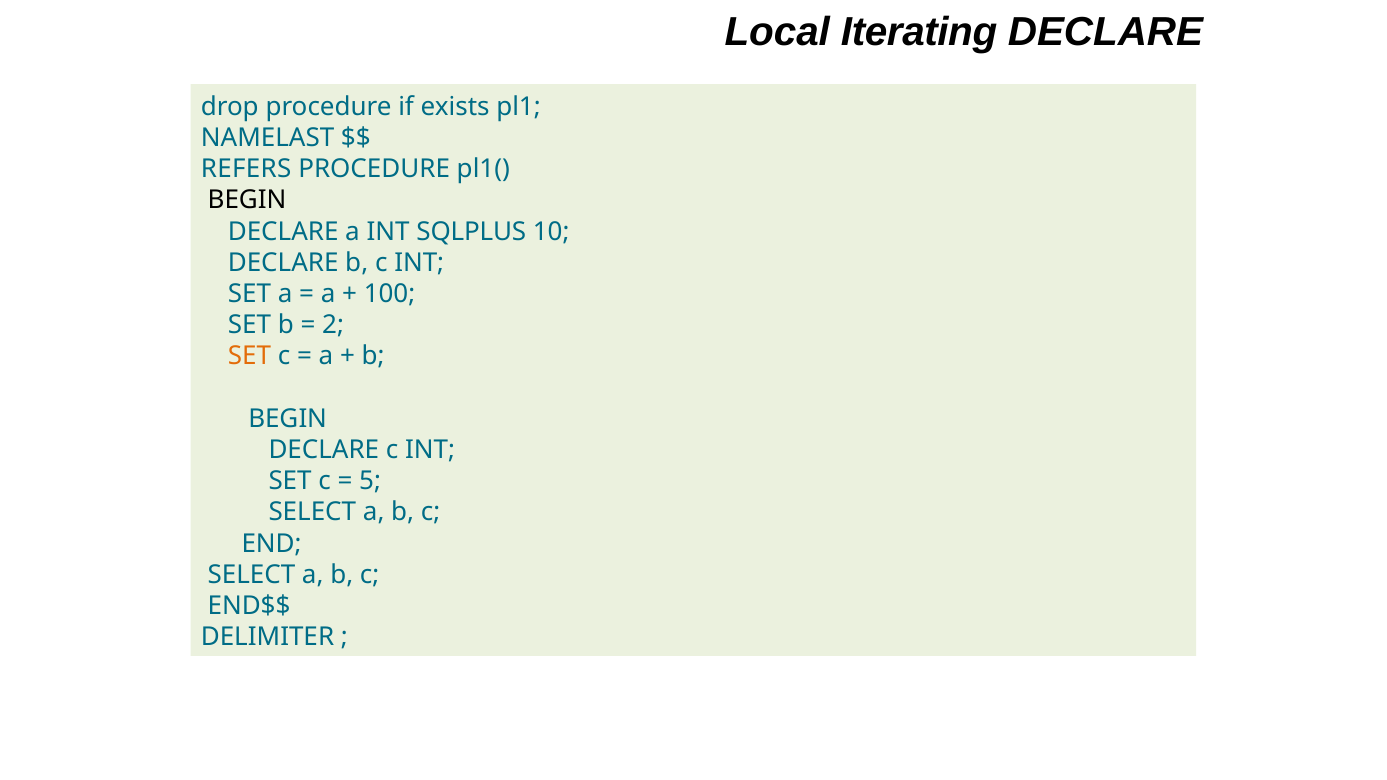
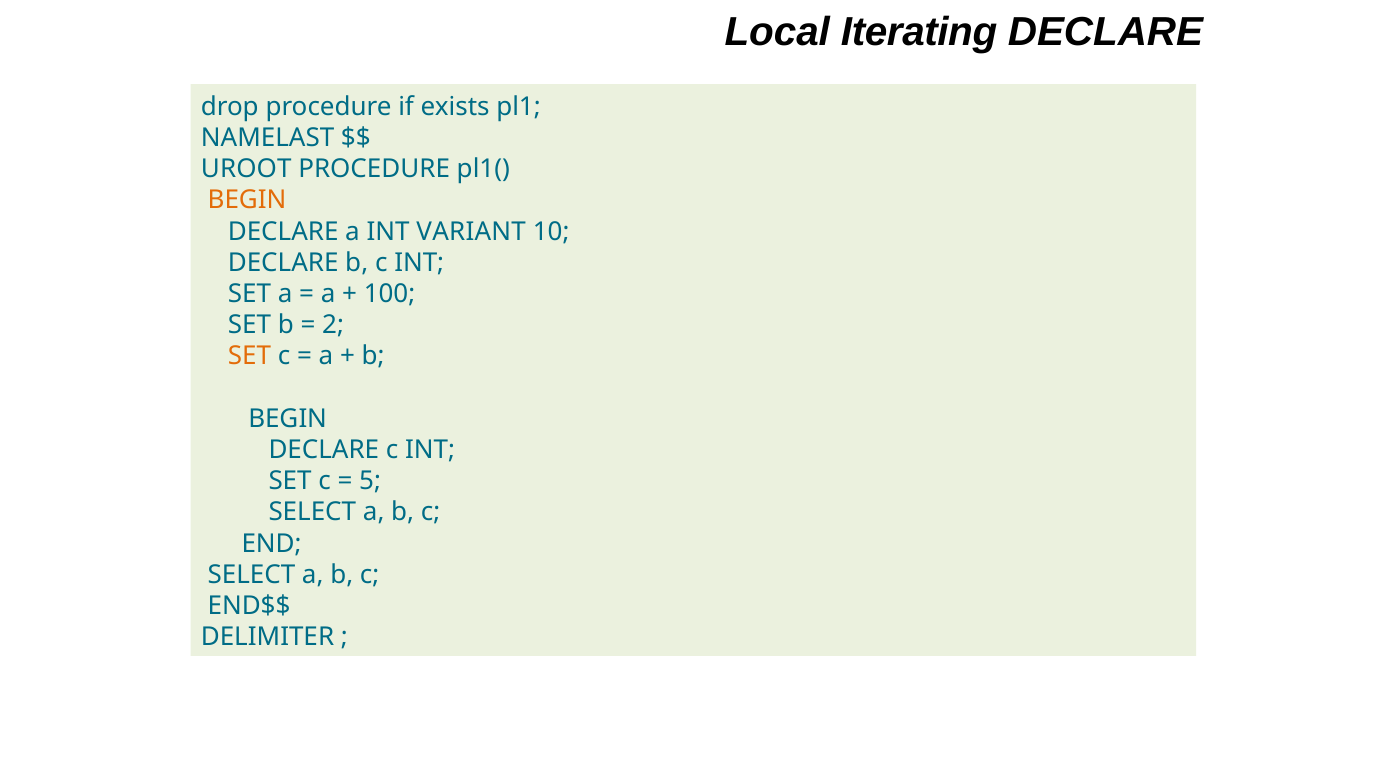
REFERS: REFERS -> UROOT (246, 169)
BEGIN colour: black -> orange (247, 200)
SQLPLUS: SQLPLUS -> VARIANT (471, 232)
